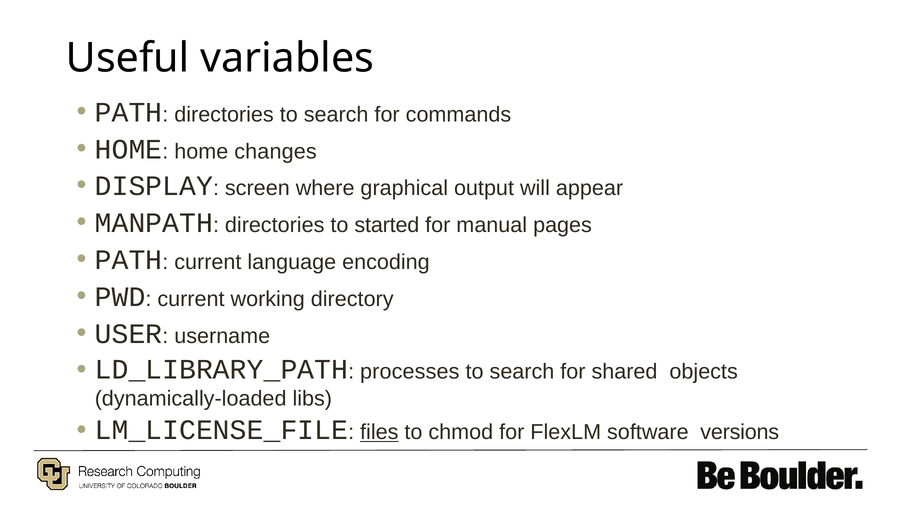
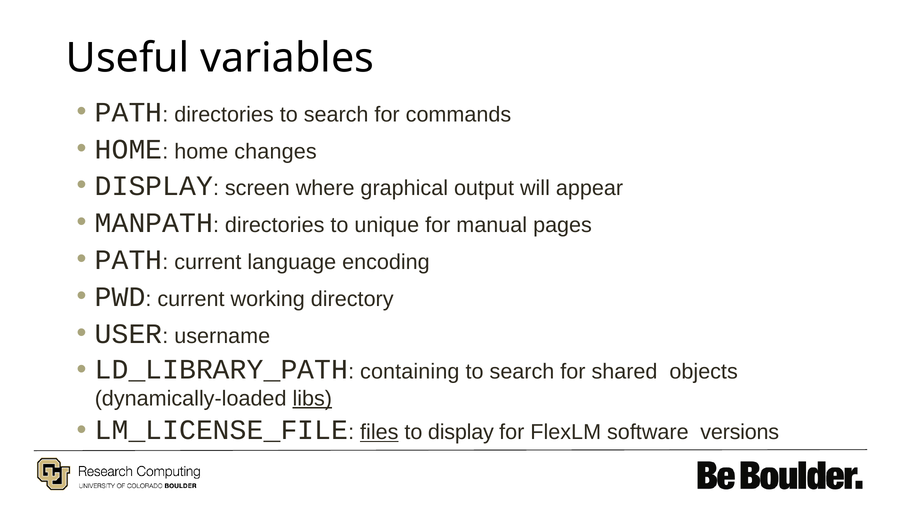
started: started -> unique (387, 225)
processes: processes -> containing (410, 372)
libs underline: none -> present (312, 398)
to chmod: chmod -> display (461, 432)
